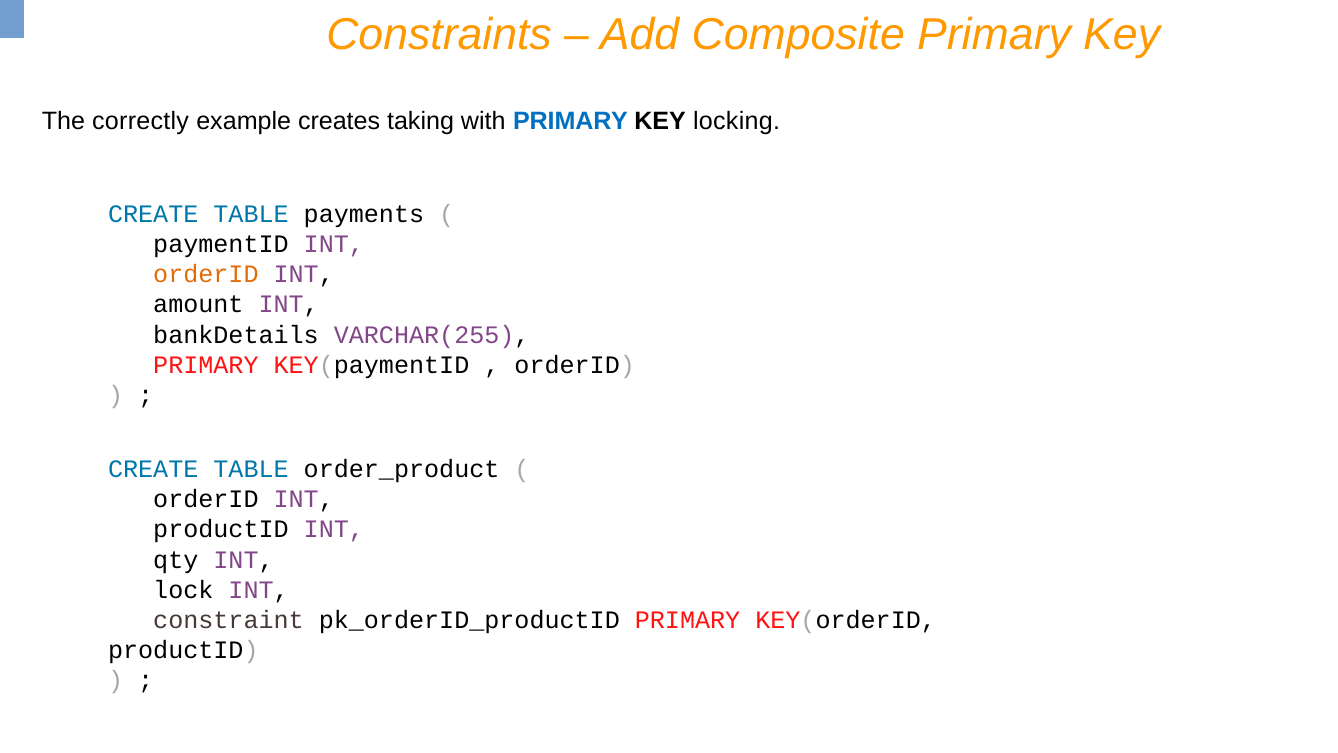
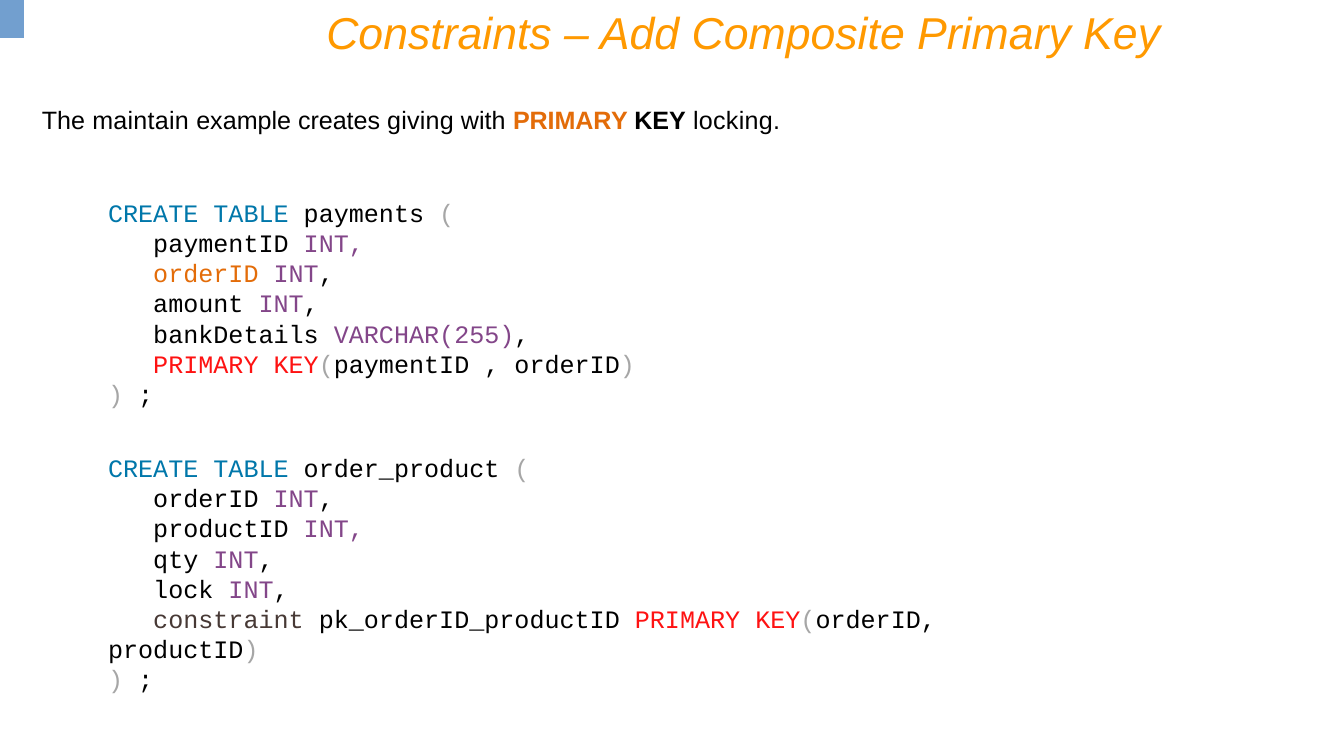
correctly: correctly -> maintain (141, 121)
taking: taking -> giving (420, 121)
PRIMARY colour: blue -> orange (571, 121)
